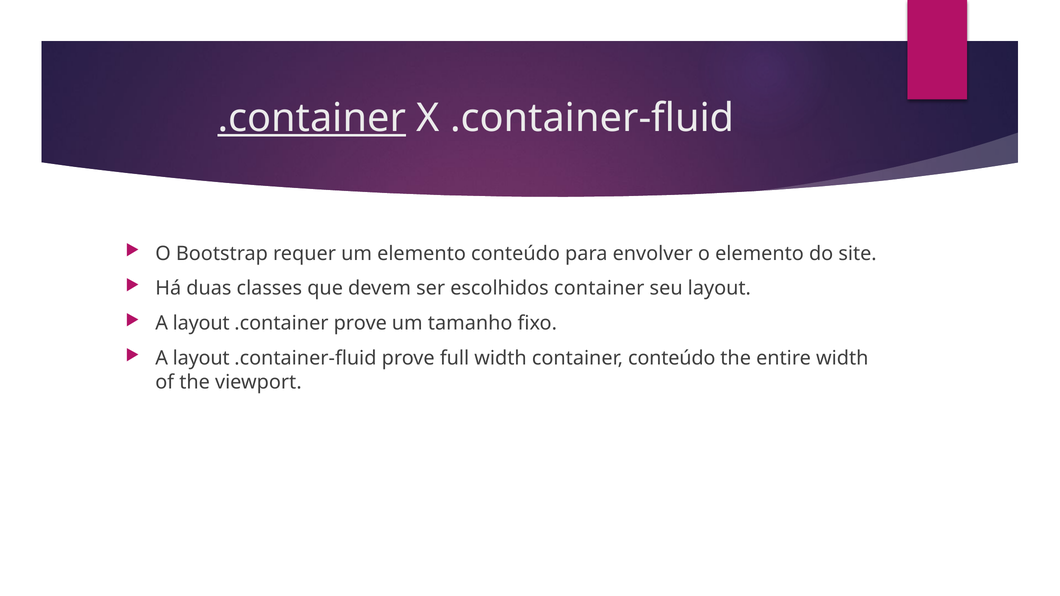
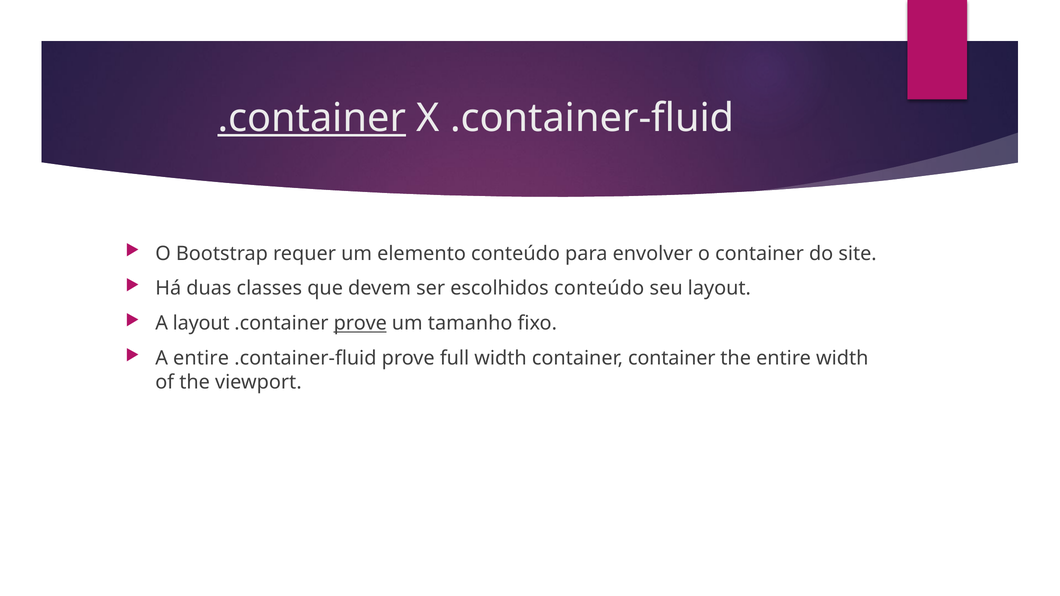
o elemento: elemento -> container (760, 254)
escolhidos container: container -> conteúdo (599, 289)
prove underline: none -> present (360, 323)
layout: layout -> entire (201, 358)
container conteúdo: conteúdo -> container (672, 358)
